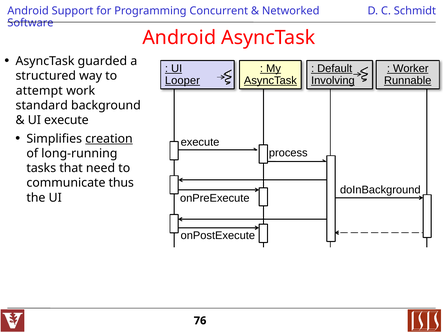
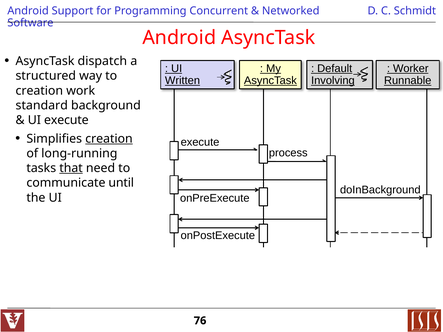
guarded: guarded -> dispatch (102, 61)
Looper: Looper -> Written (182, 81)
attempt: attempt -> creation (39, 91)
that underline: none -> present (71, 168)
thus: thus -> until (121, 183)
